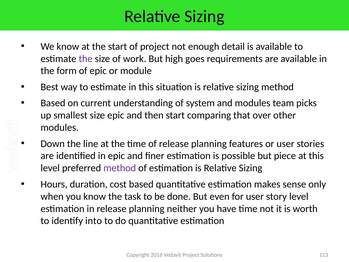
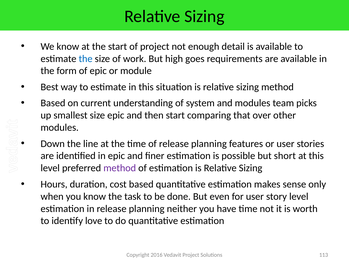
the colour: purple -> blue (86, 59)
piece: piece -> short (285, 156)
into: into -> love (94, 221)
